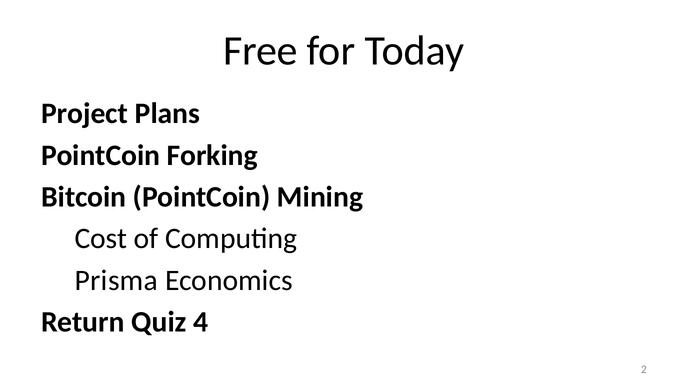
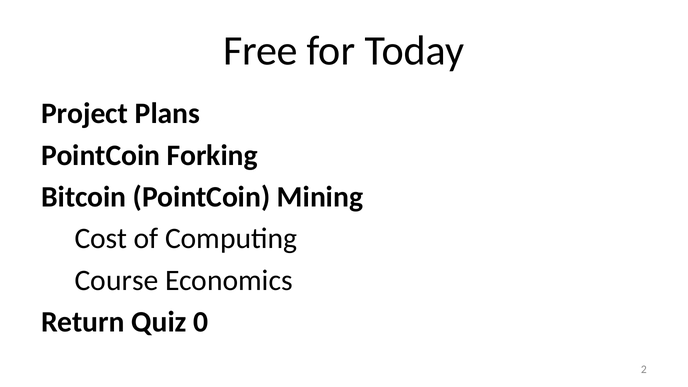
Prisma: Prisma -> Course (117, 280)
4: 4 -> 0 (201, 322)
